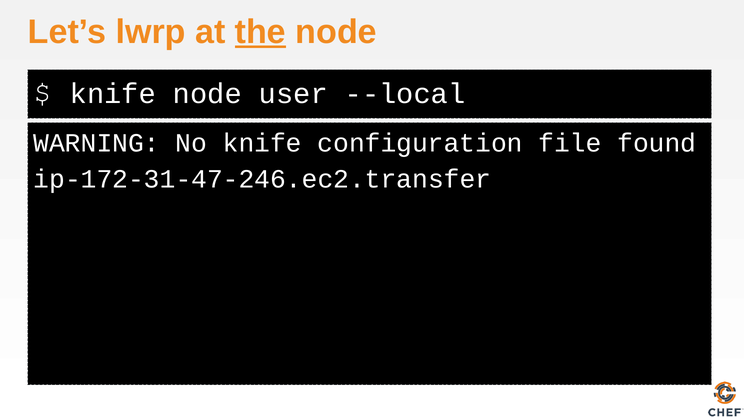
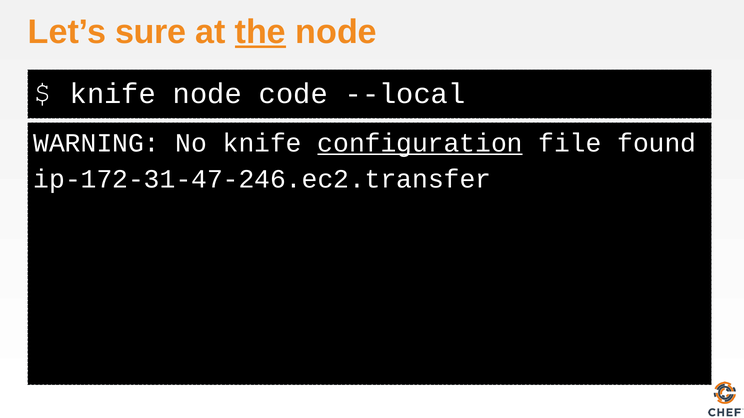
lwrp: lwrp -> sure (151, 32)
user: user -> code (293, 94)
configuration underline: none -> present (420, 143)
